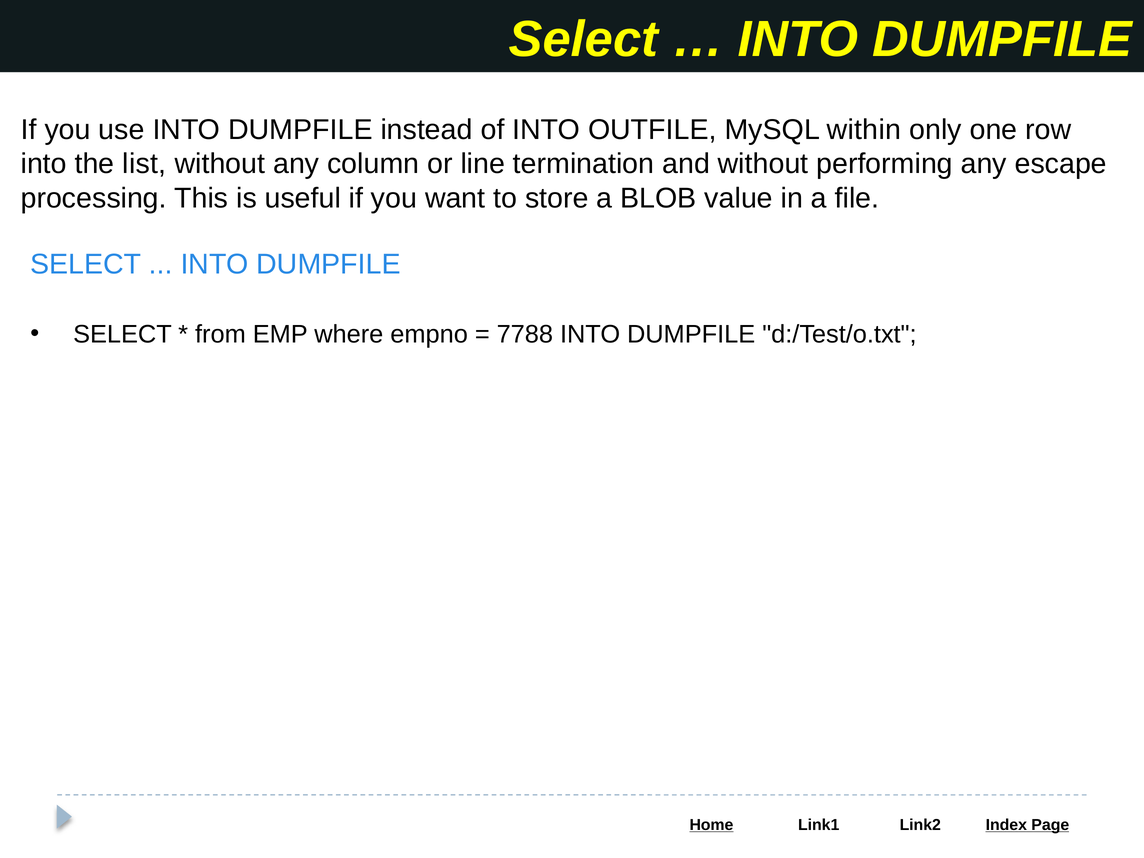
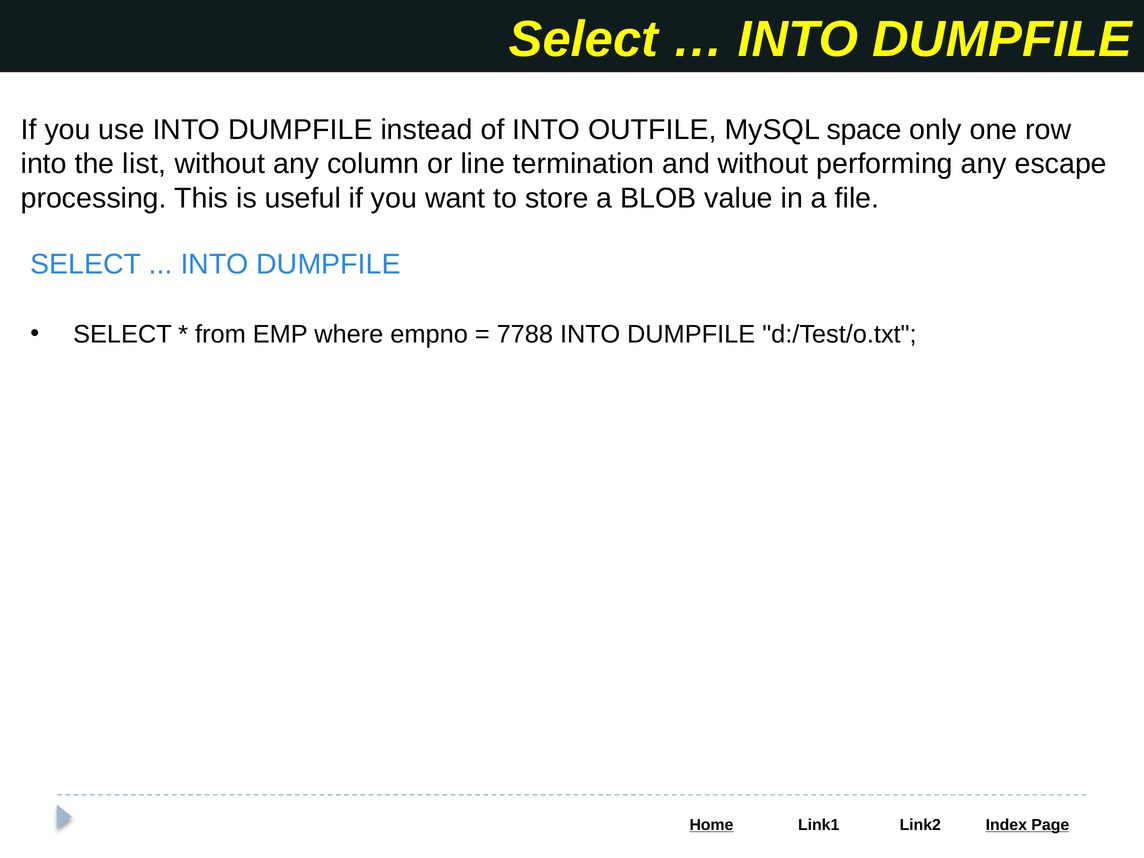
within: within -> space (864, 130)
